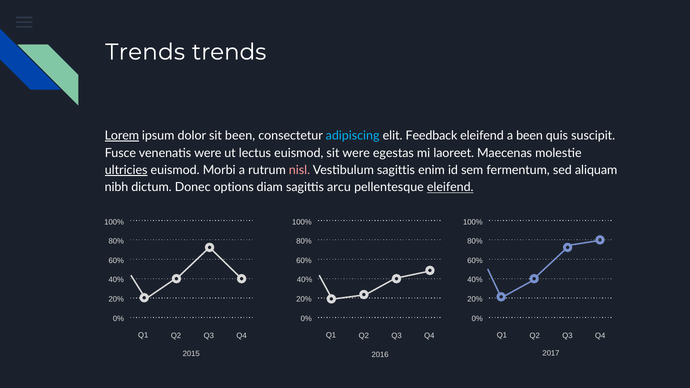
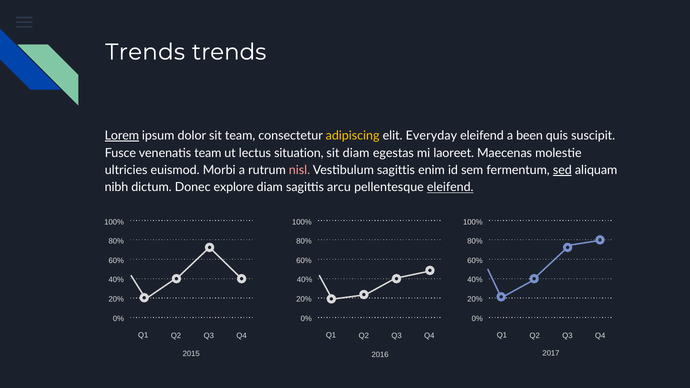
sit been: been -> team (240, 136)
adipiscing colour: light blue -> yellow (353, 136)
Feedback: Feedback -> Everyday (431, 136)
venenatis were: were -> team (208, 153)
lectus euismod: euismod -> situation (299, 153)
sit were: were -> diam (356, 153)
ultricies underline: present -> none (126, 170)
sed underline: none -> present (562, 170)
options: options -> explore (234, 187)
